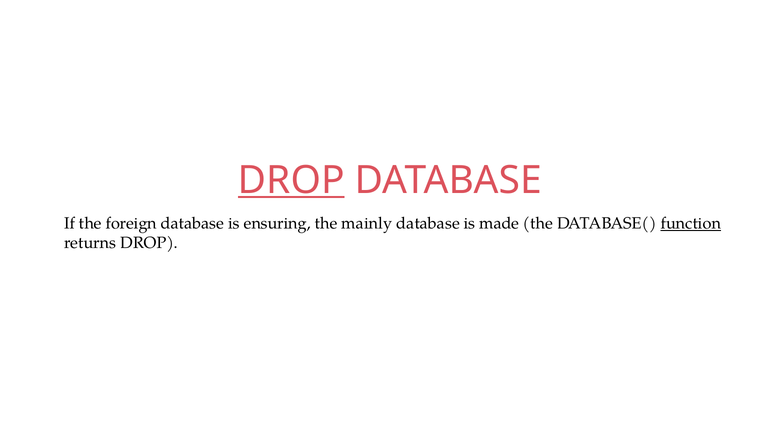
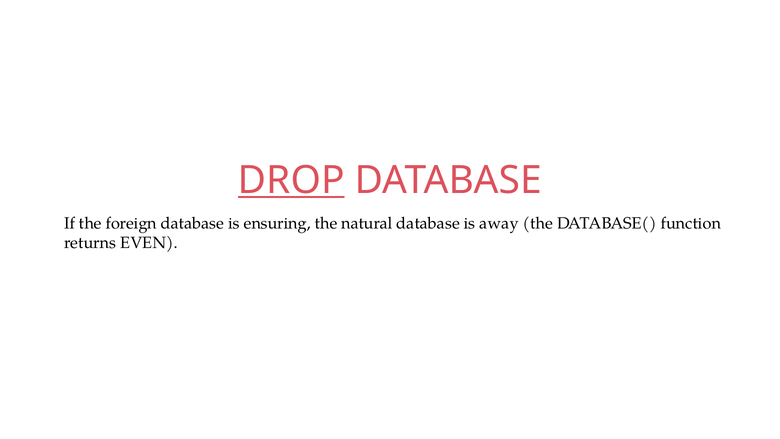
mainly: mainly -> natural (367, 223)
made: made -> away (499, 223)
function underline: present -> none (691, 223)
returns DROP: DROP -> EVEN (149, 243)
